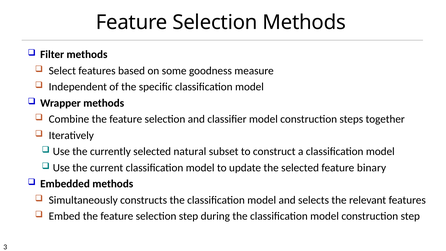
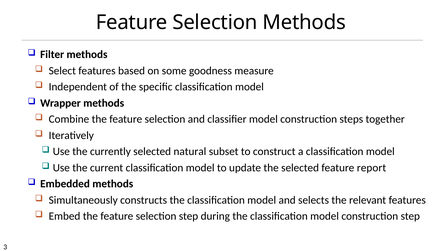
binary: binary -> report (372, 168)
